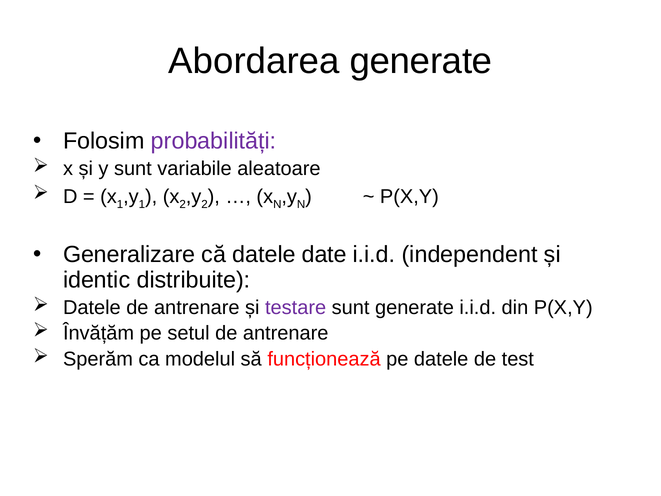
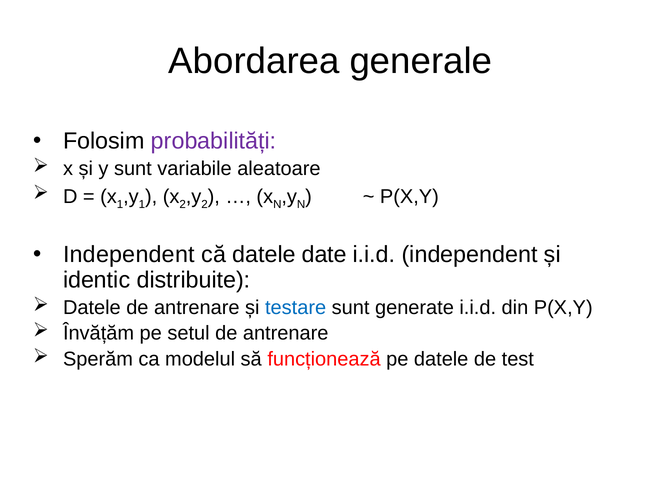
Abordarea generate: generate -> generale (421, 61)
Generalizare: Generalizare -> Independent (129, 255)
testare colour: purple -> blue (296, 307)
